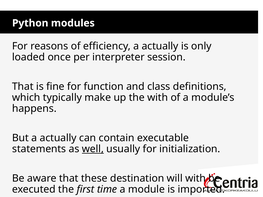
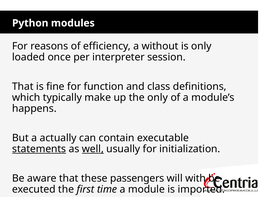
efficiency a actually: actually -> without (160, 46)
the with: with -> only (158, 98)
statements underline: none -> present (39, 149)
destination: destination -> passengers (137, 179)
